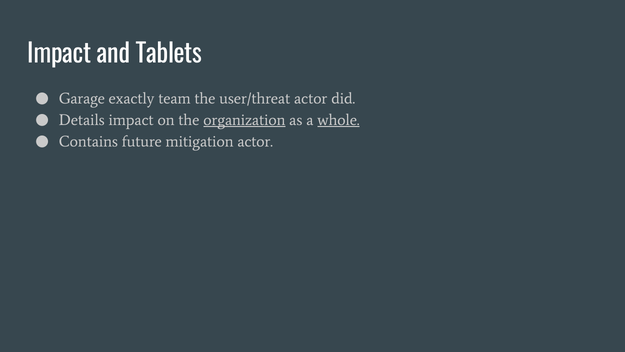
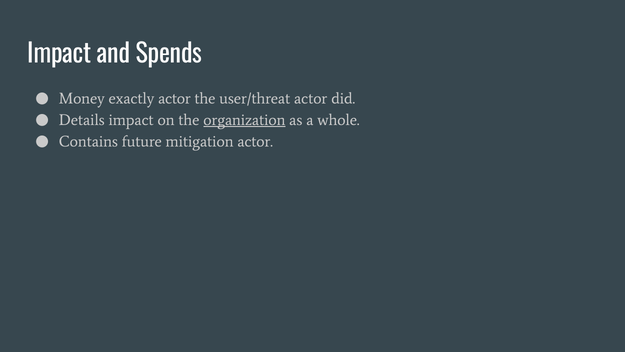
Tablets: Tablets -> Spends (169, 54)
Garage: Garage -> Money (82, 98)
exactly team: team -> actor (174, 98)
whole underline: present -> none (338, 120)
